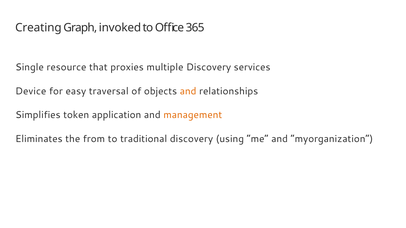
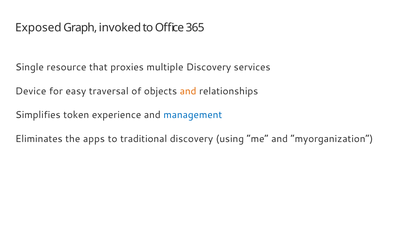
Creating: Creating -> Exposed (38, 28)
application: application -> experience (117, 115)
management colour: orange -> blue (193, 115)
from: from -> apps (94, 139)
